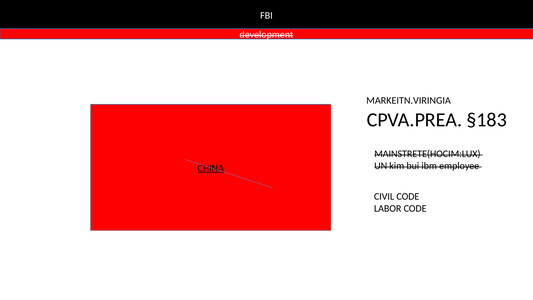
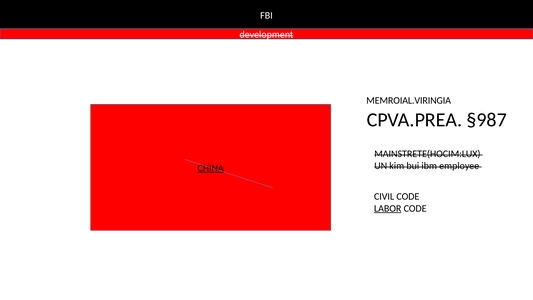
MARKEITN.VIRINGIA: MARKEITN.VIRINGIA -> MEMROIAL.VIRINGIA (409, 100)
§183: §183 -> §987 (487, 120)
LABOR underline: none -> present (388, 208)
